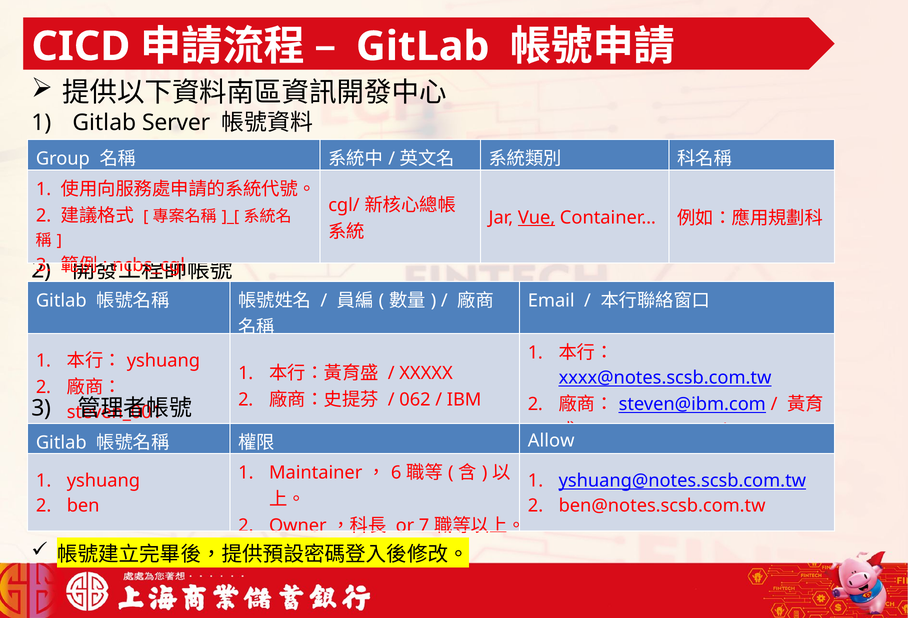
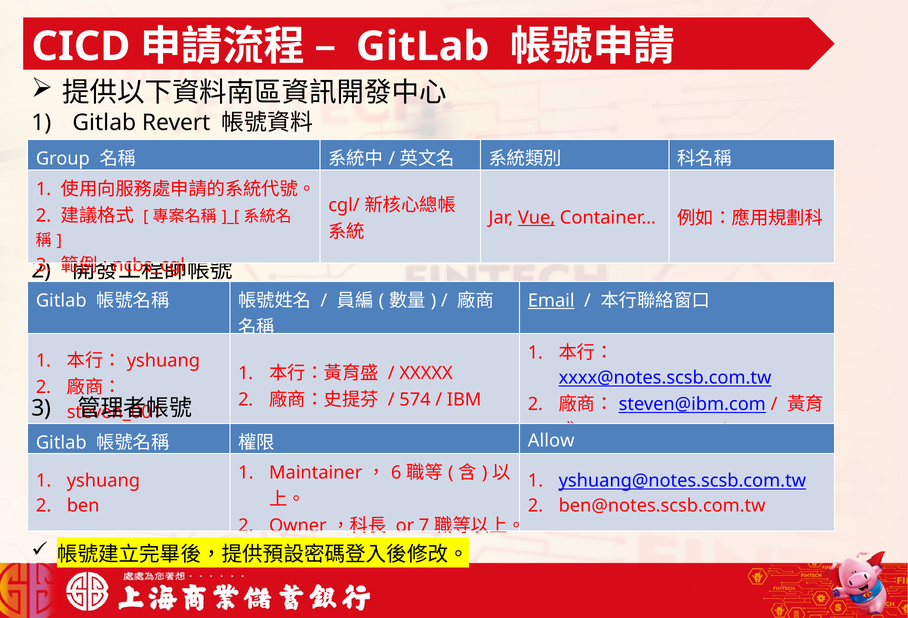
Server: Server -> Revert (176, 123)
Email underline: none -> present (551, 301)
062: 062 -> 574 (415, 400)
